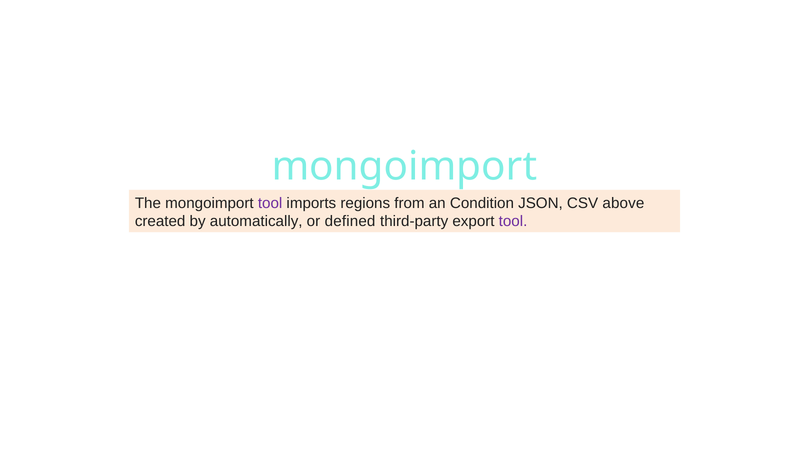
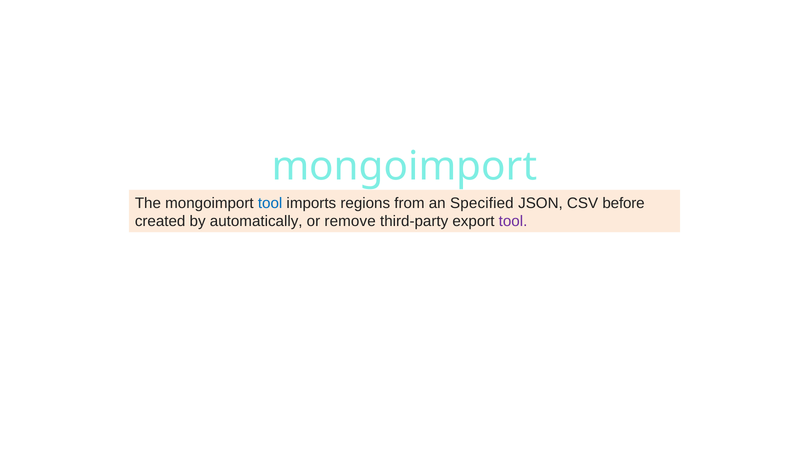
tool colour: purple -> blue (270, 203)
Condition: Condition -> Specified (482, 203)
above: above -> before (624, 203)
defined: defined -> remove (350, 221)
